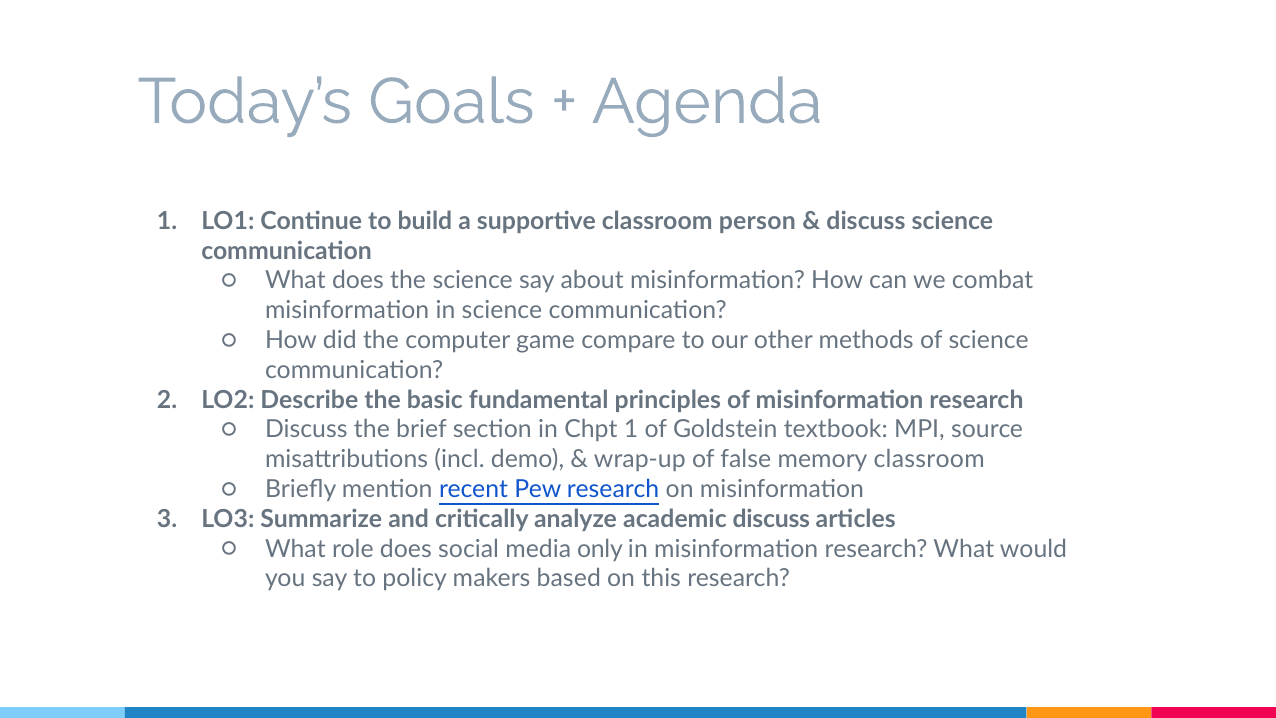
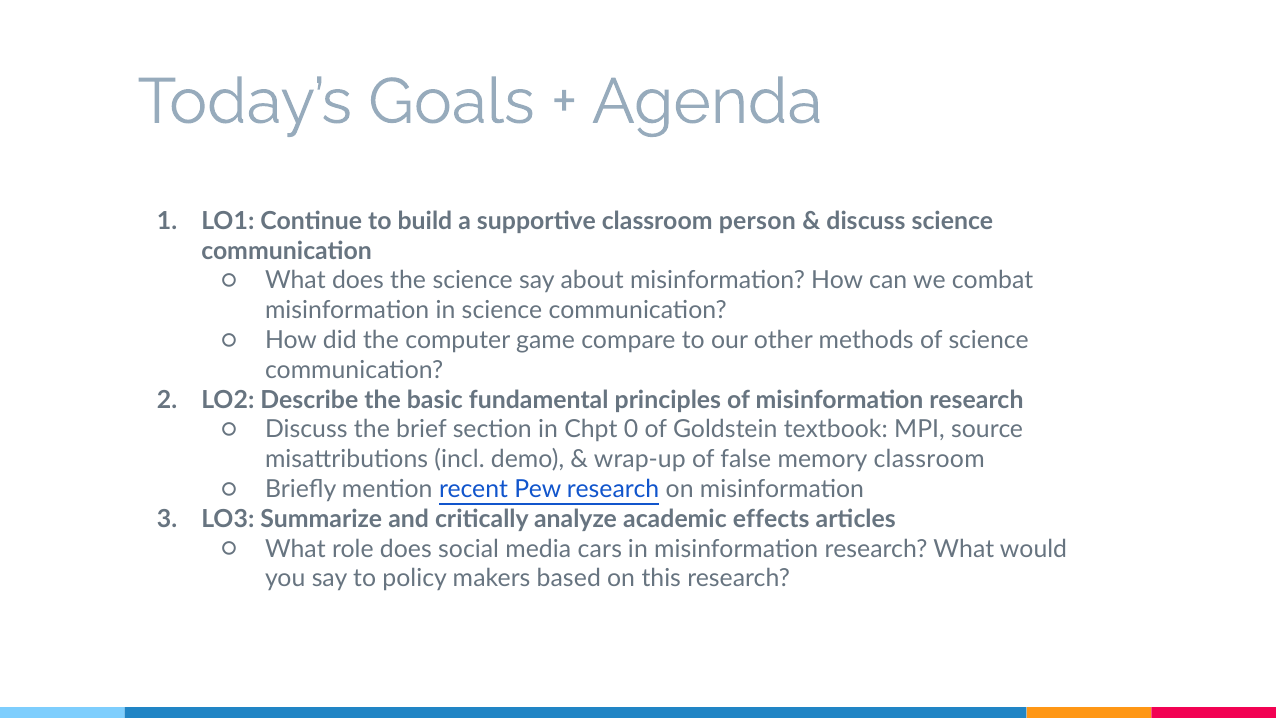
Chpt 1: 1 -> 0 (631, 430)
academic discuss: discuss -> effects (771, 519)
only: only -> cars (600, 549)
